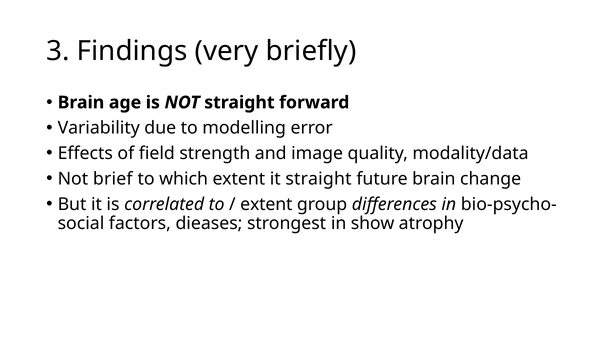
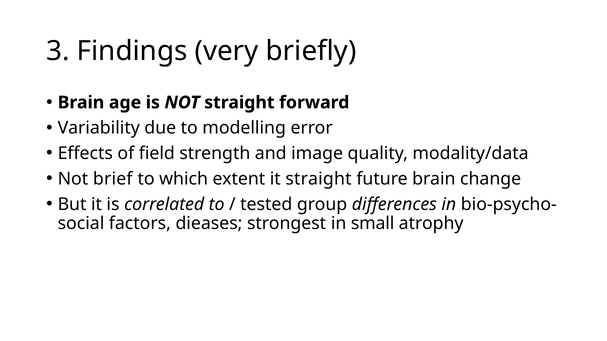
extent: extent -> tested (266, 204)
show: show -> small (373, 224)
